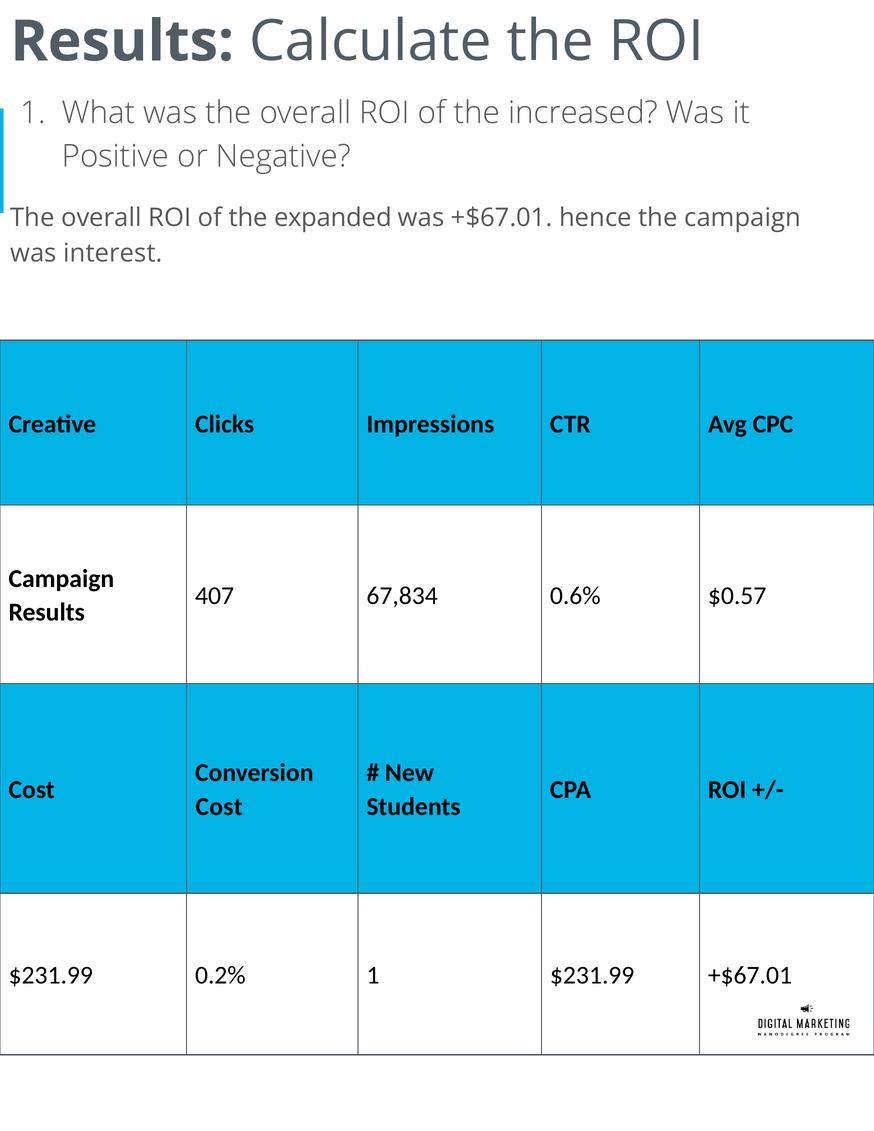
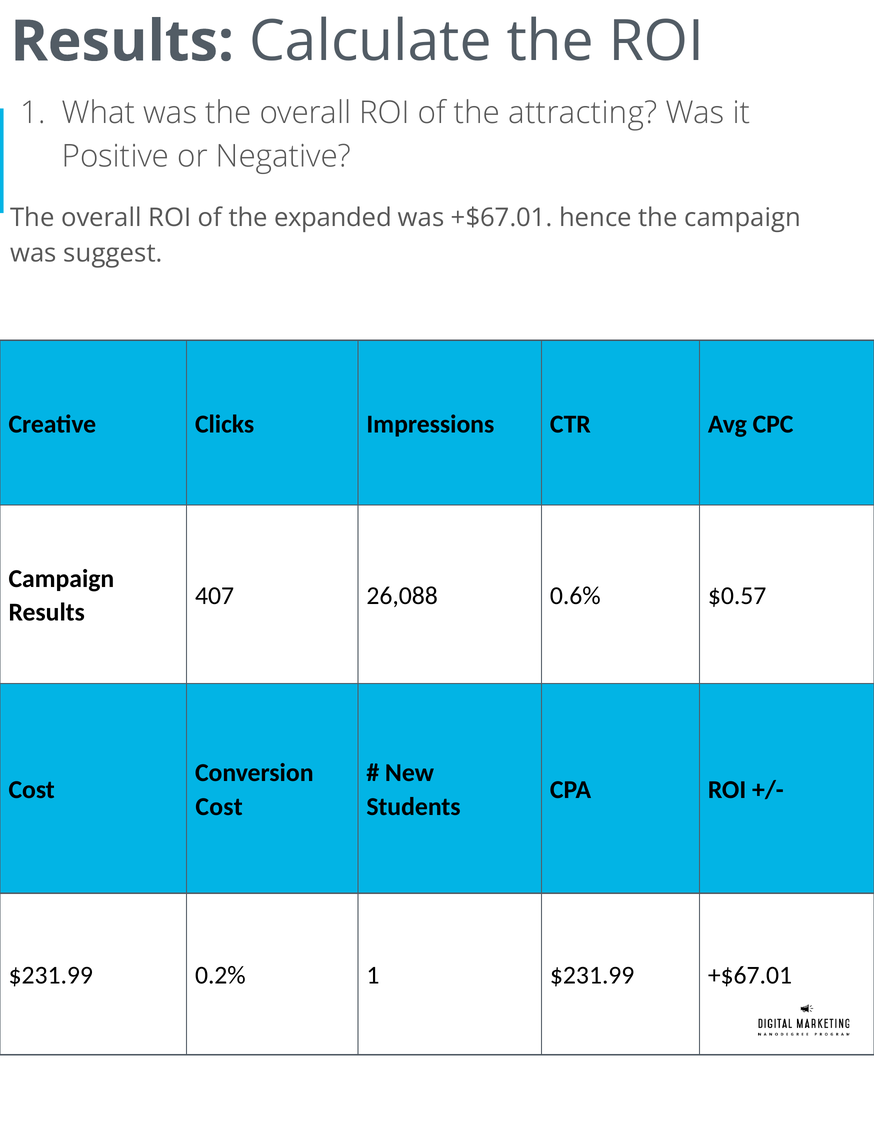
increased: increased -> attracting (583, 113)
interest: interest -> suggest (113, 253)
67,834: 67,834 -> 26,088 (402, 596)
